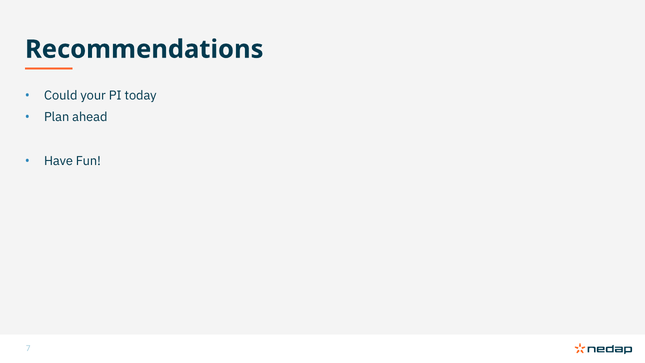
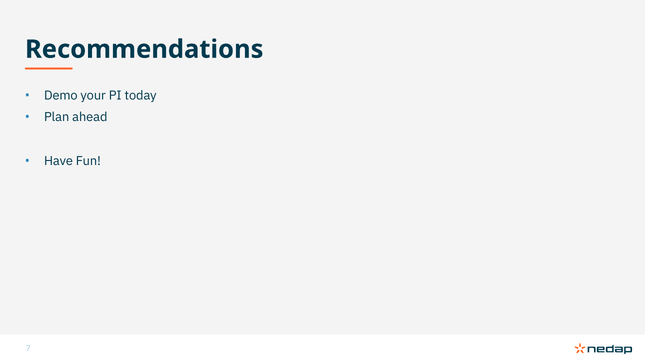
Could: Could -> Demo (61, 95)
